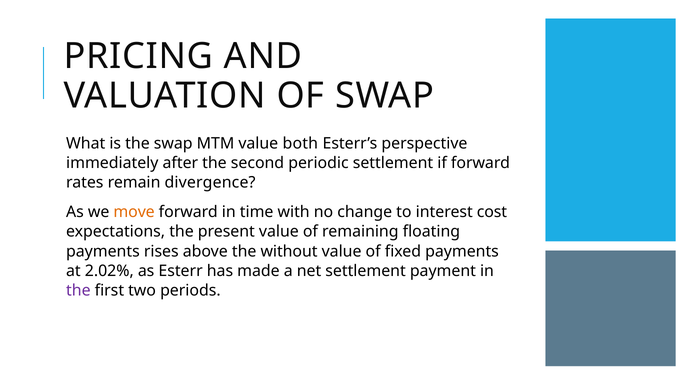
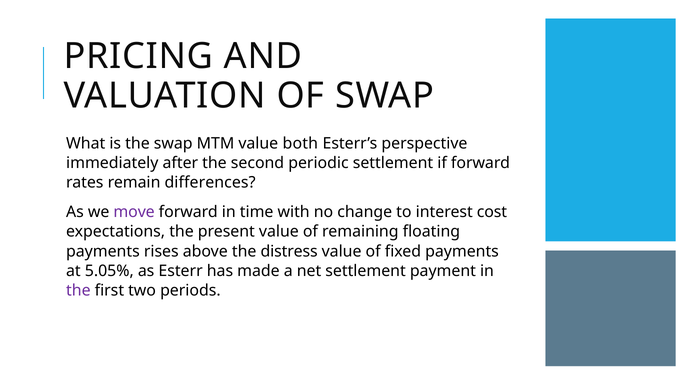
divergence: divergence -> differences (210, 182)
move colour: orange -> purple (134, 212)
without: without -> distress (289, 251)
2.02%: 2.02% -> 5.05% (109, 270)
